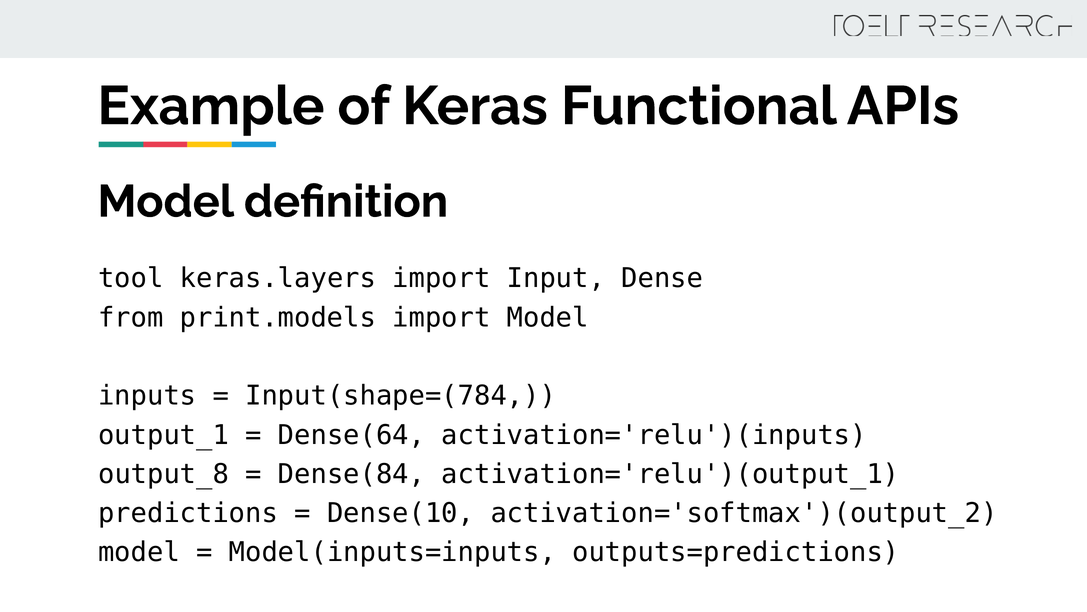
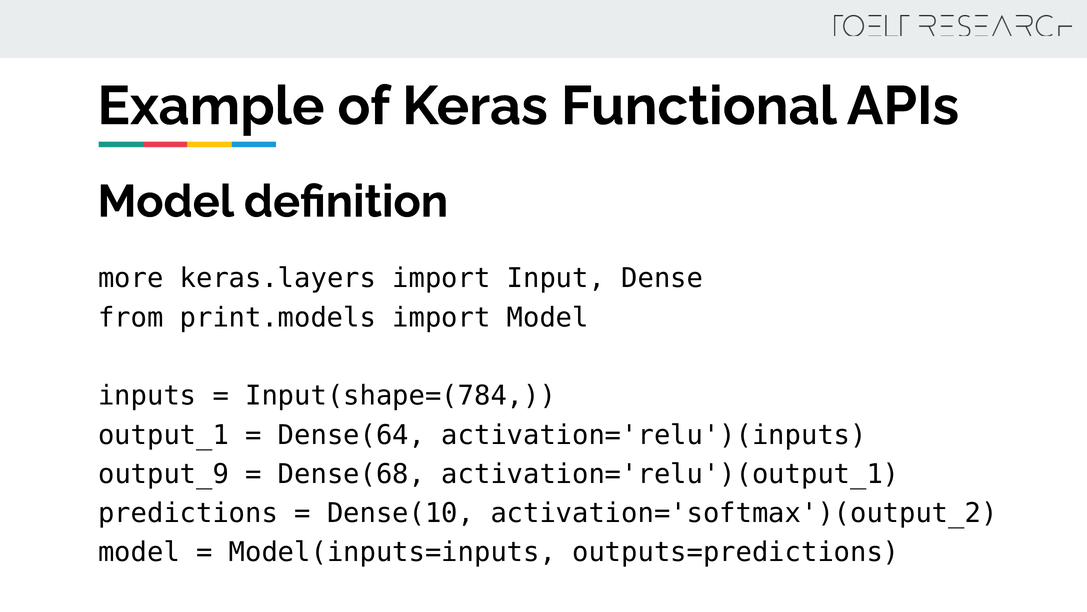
tool: tool -> more (131, 278)
output_8: output_8 -> output_9 (164, 474)
Dense(84: Dense(84 -> Dense(68 (352, 474)
